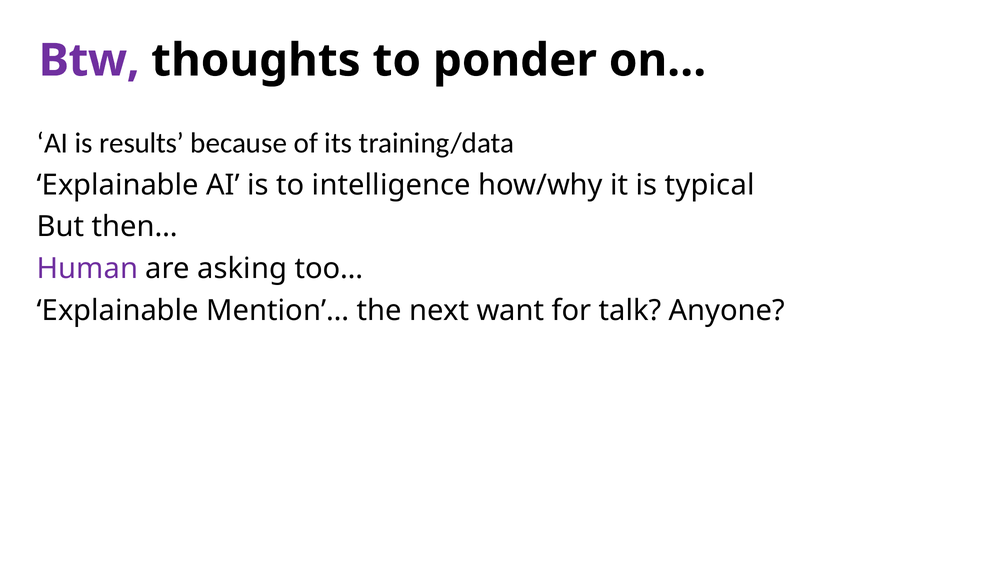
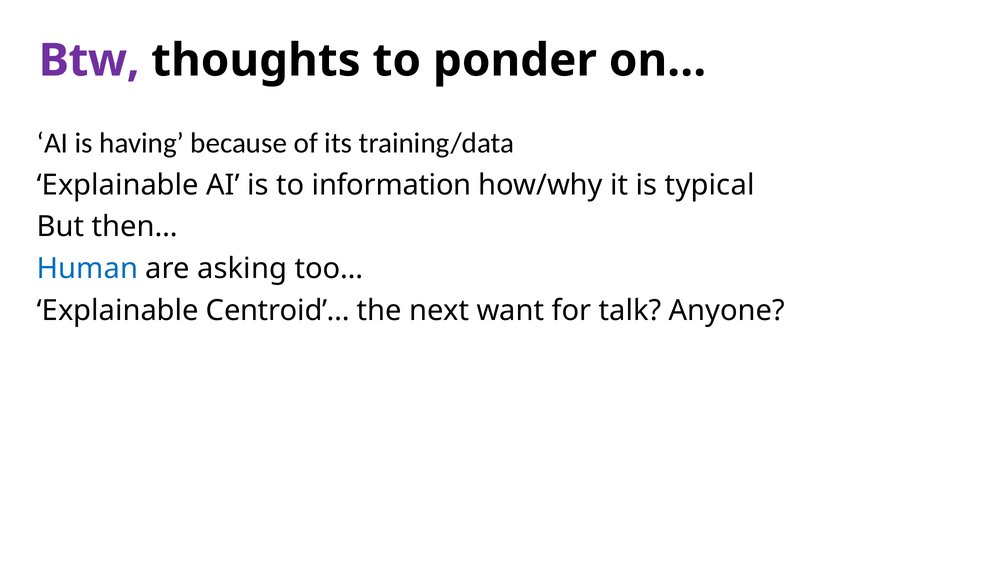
results: results -> having (142, 143)
intelligence: intelligence -> information (392, 185)
Human colour: purple -> blue (87, 269)
Mention’…: Mention’… -> Centroid’… (278, 311)
